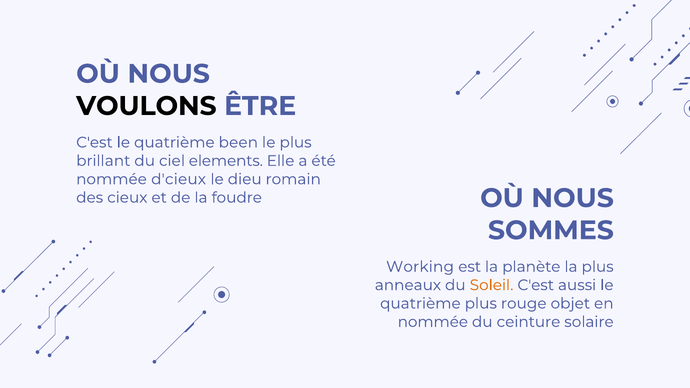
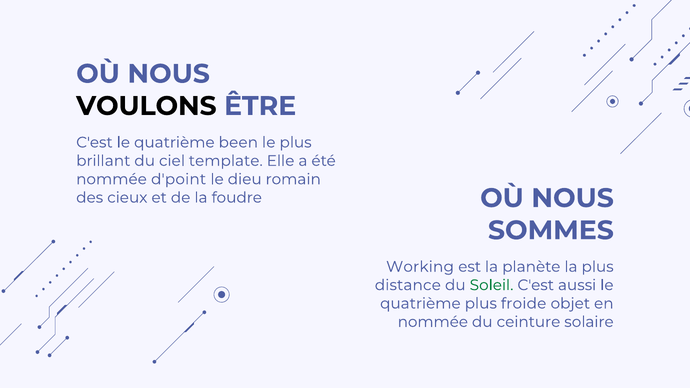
elements: elements -> template (226, 161)
d'cieux: d'cieux -> d'point (179, 179)
anneaux: anneaux -> distance (408, 285)
Soleil colour: orange -> green (492, 285)
rouge: rouge -> froide (524, 304)
